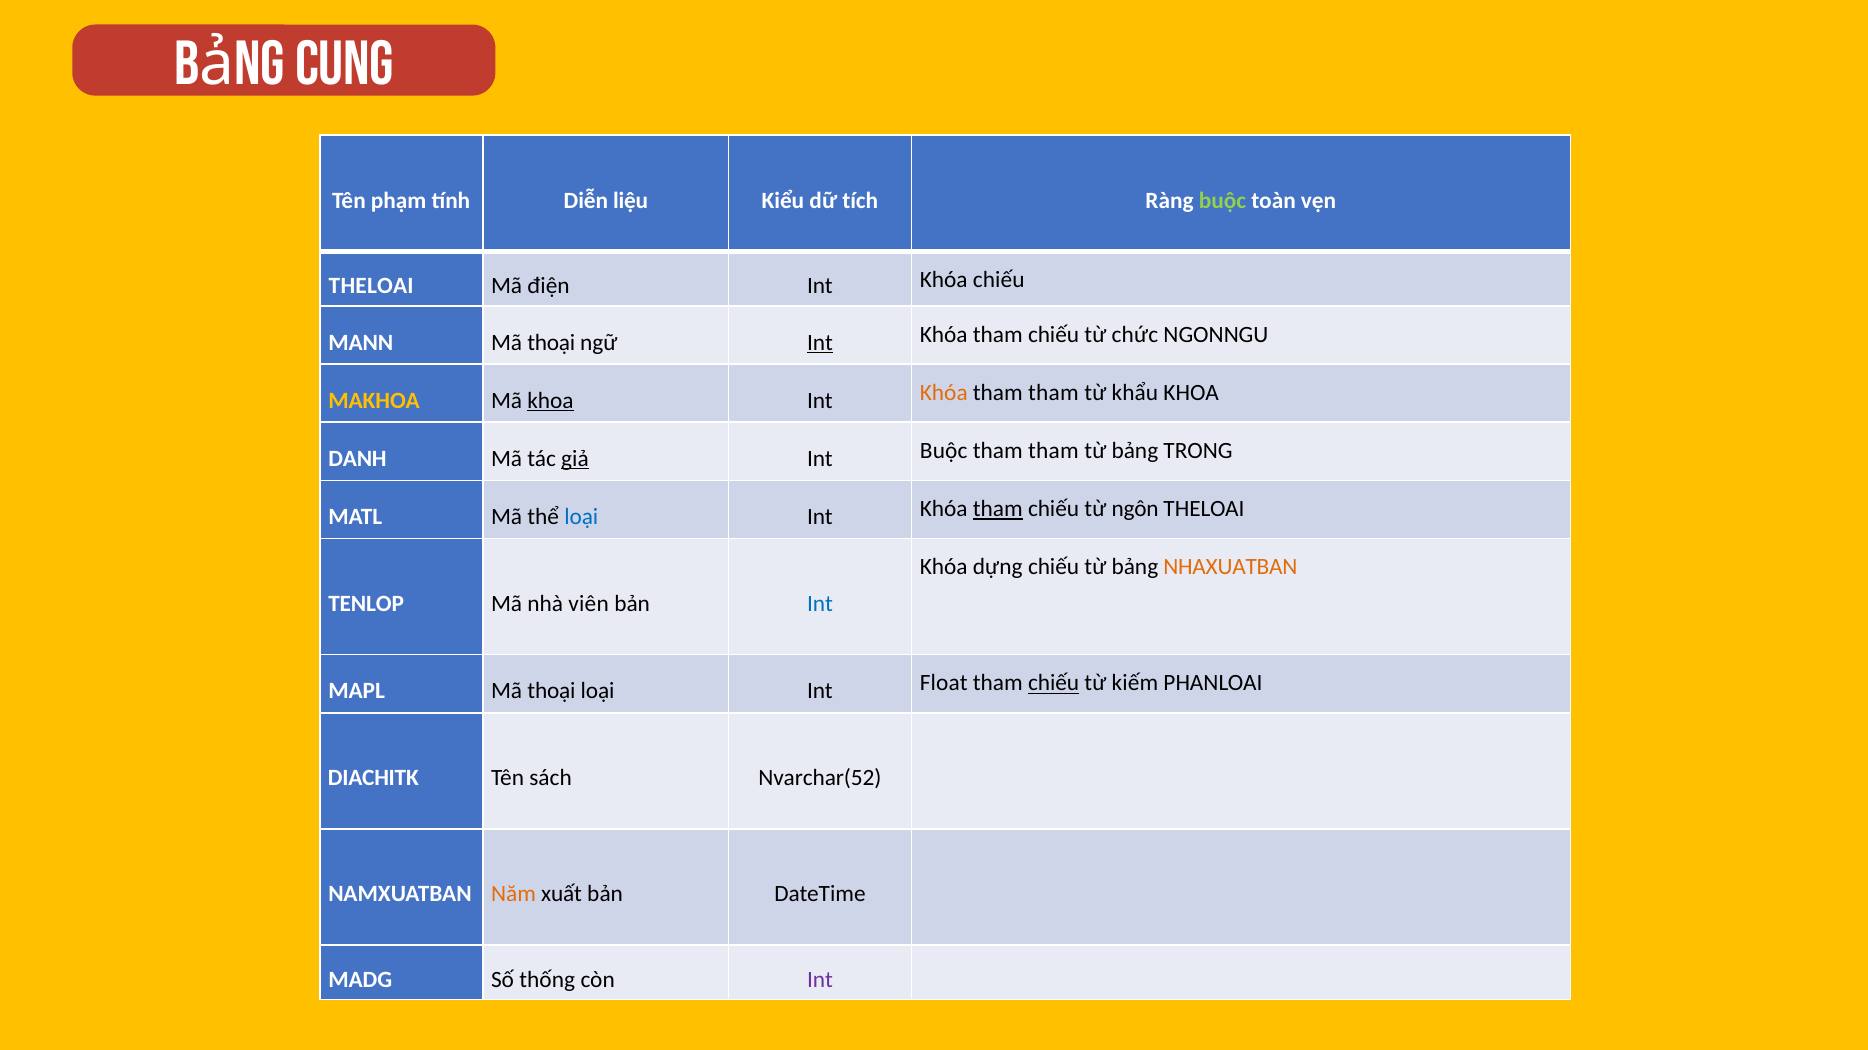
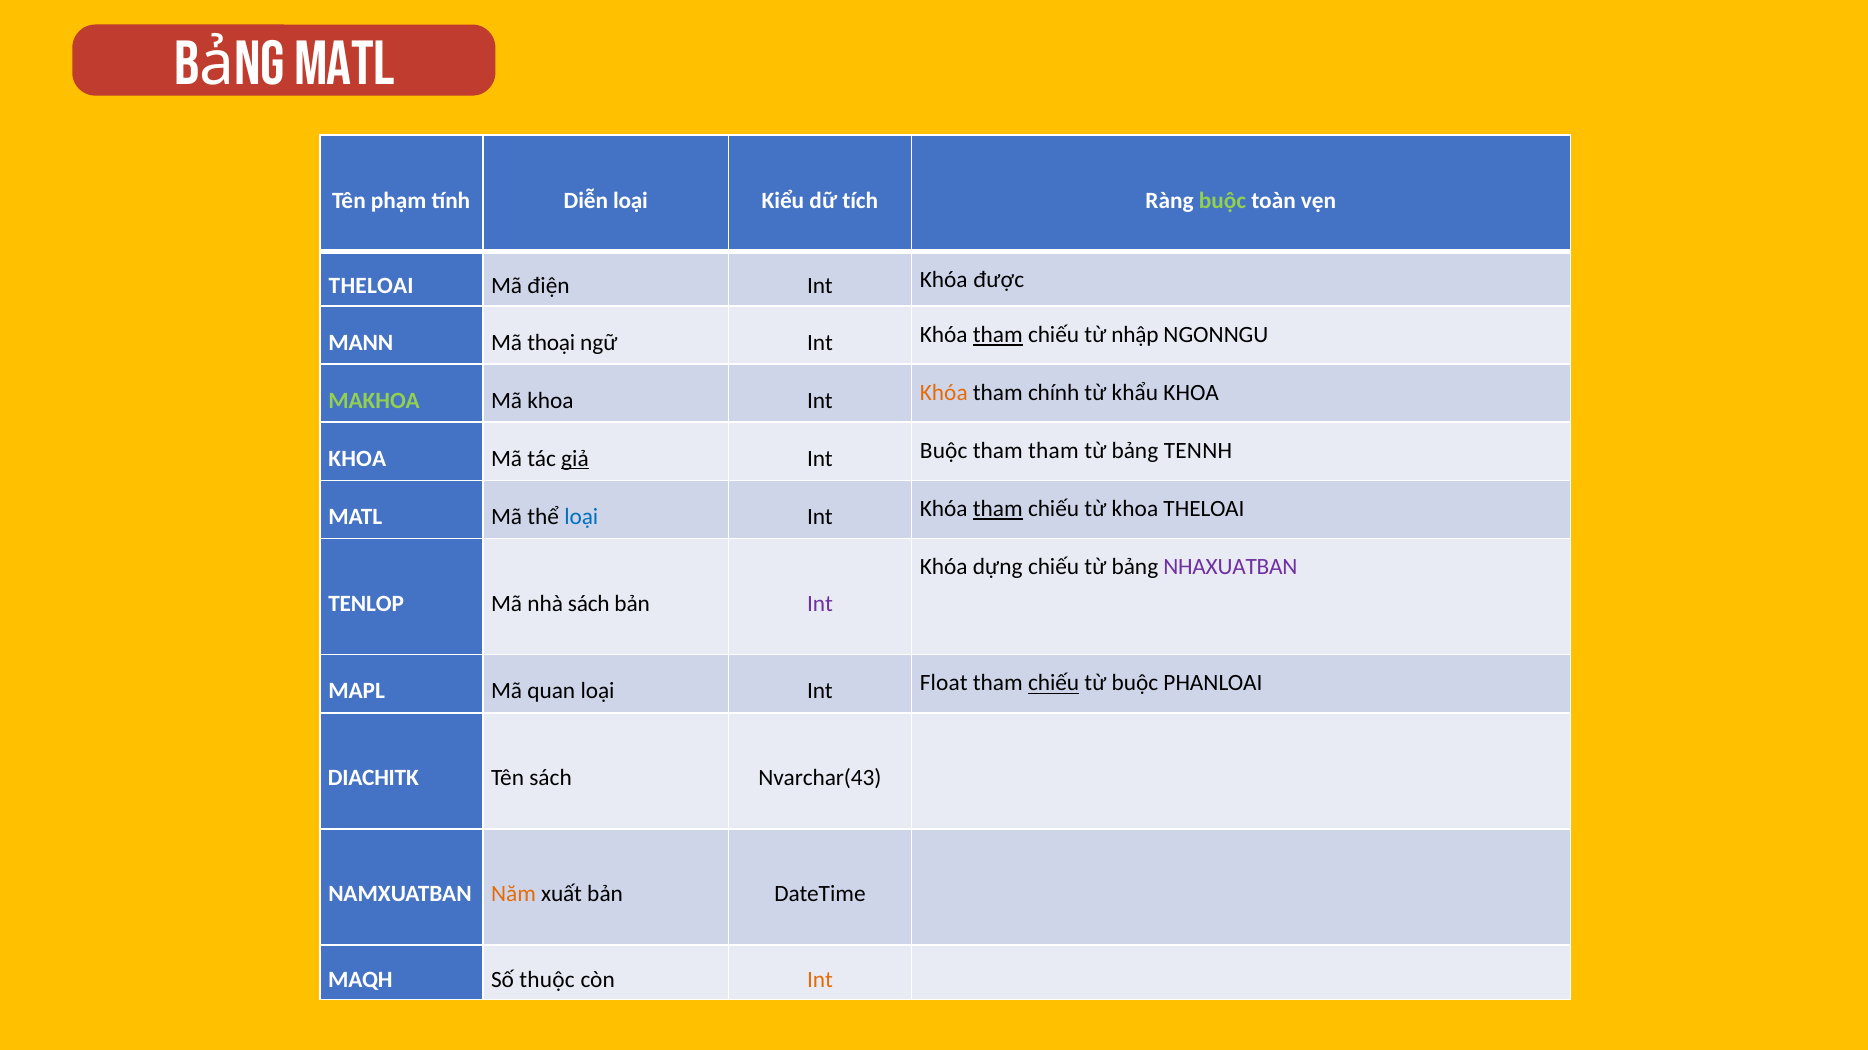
CUNG: CUNG -> MATL (344, 64)
Diễn liệu: liệu -> loại (631, 201)
Khóa chiếu: chiếu -> được (999, 280)
Int underline: present -> none (820, 343)
tham underline: none -> present (998, 335)
chức: chức -> nhập (1135, 335)
MAKHOA colour: yellow -> light green (374, 401)
khoa underline: present -> none (551, 401)
tham: tham -> chính (1054, 393)
DANH: DANH -> KHOA (357, 459)
TRONG: TRONG -> TENNH (1198, 451)
từ ngôn: ngôn -> khoa (1135, 509)
NHAXUATBAN colour: orange -> purple (1230, 568)
nhà viên: viên -> sách (589, 604)
Int colour: blue -> purple (820, 604)
MAPL Mã thoại: thoại -> quan (551, 691)
từ kiếm: kiếm -> buộc (1135, 684)
Nvarchar(52: Nvarchar(52 -> Nvarchar(43 (820, 779)
MADG: MADG -> MAQH (360, 980)
thống: thống -> thuộc (547, 980)
Int colour: purple -> orange (820, 980)
